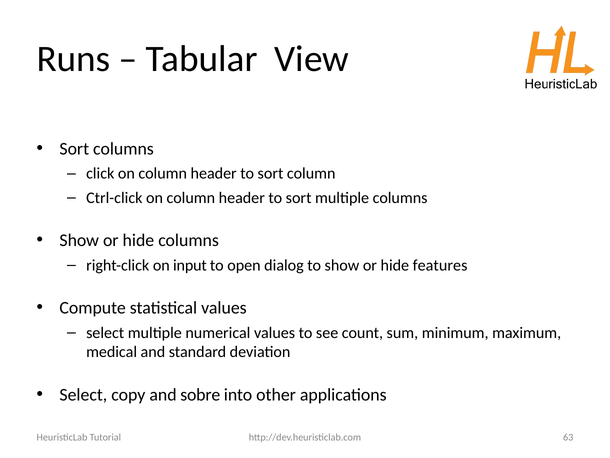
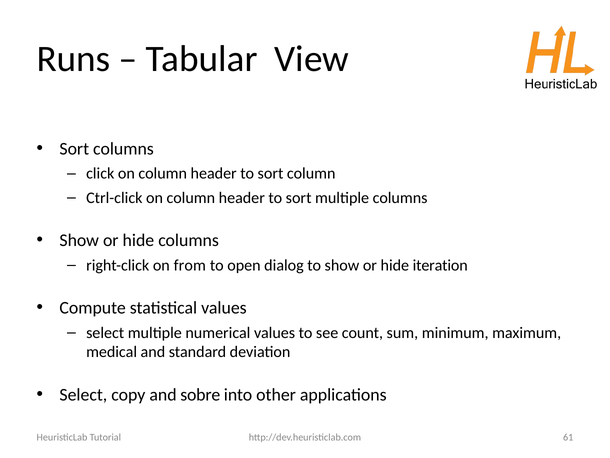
input: input -> from (190, 265)
features: features -> iteration (440, 265)
63: 63 -> 61 (568, 437)
